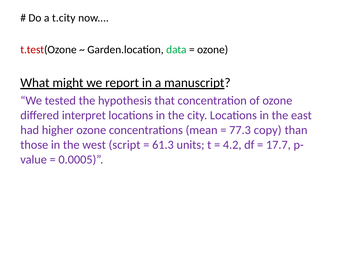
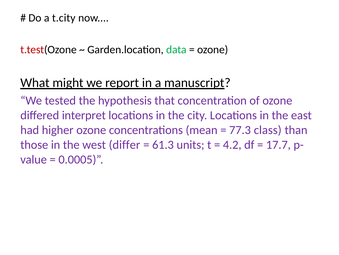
copy: copy -> class (268, 130)
script: script -> differ (124, 144)
